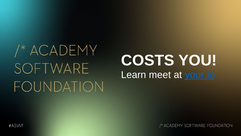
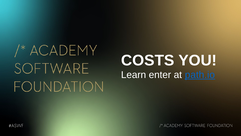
meet: meet -> enter (160, 75)
your.io: your.io -> path.io (200, 75)
